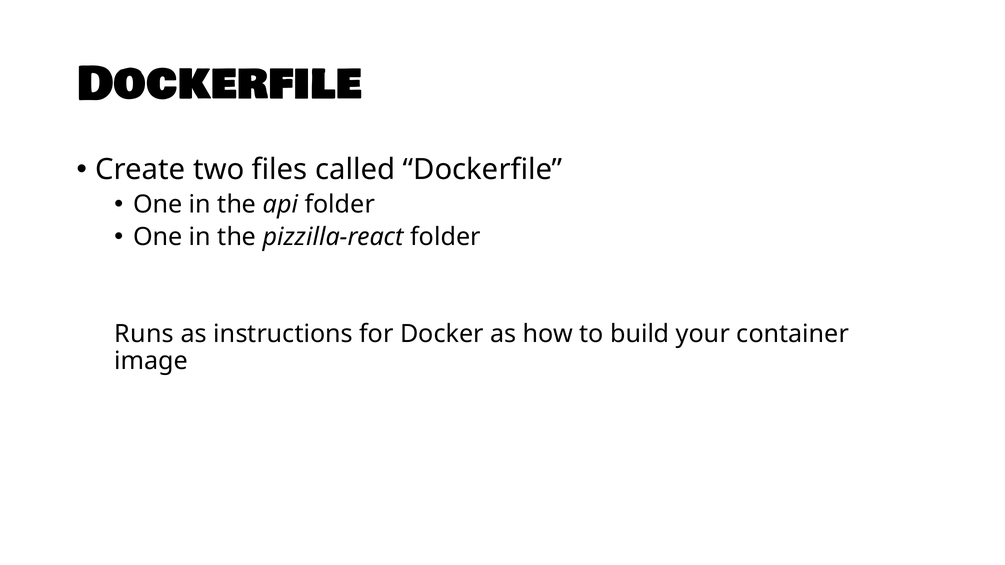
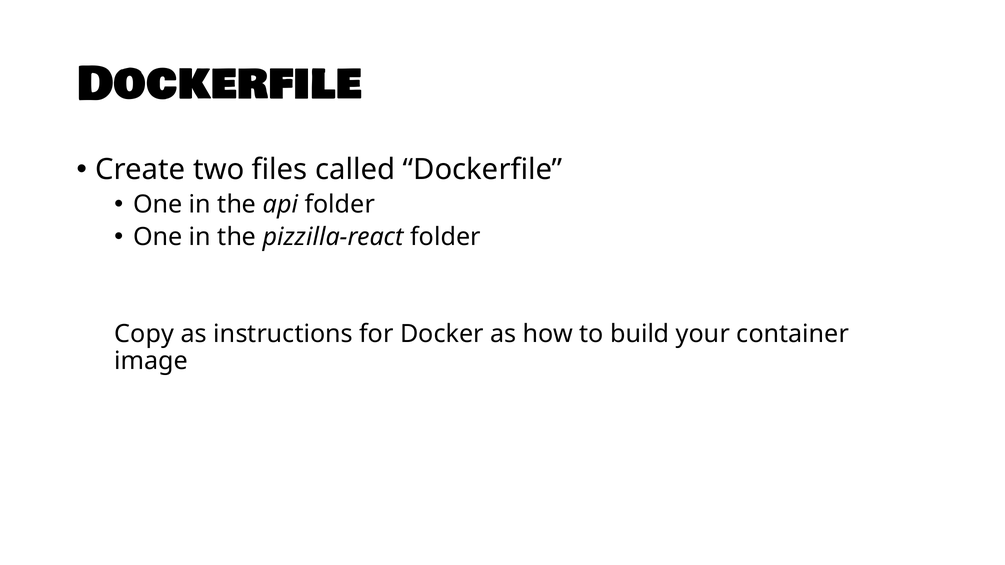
Runs: Runs -> Copy (144, 334)
